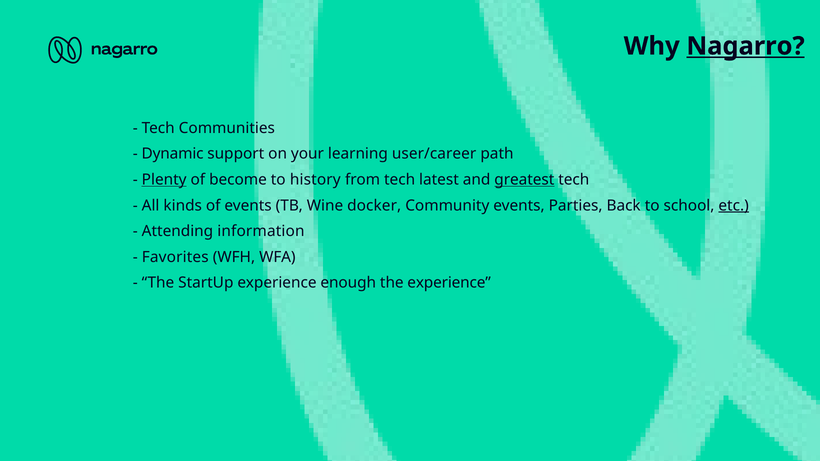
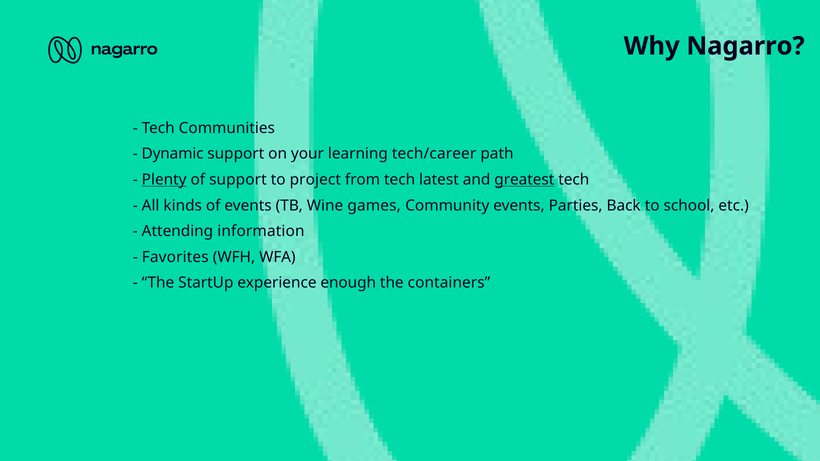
Nagarro underline: present -> none (746, 46)
user/career: user/career -> tech/career (434, 154)
of become: become -> support (238, 180)
history: history -> project (315, 180)
docker: docker -> games (374, 206)
etc underline: present -> none (734, 206)
the experience: experience -> containers (449, 283)
